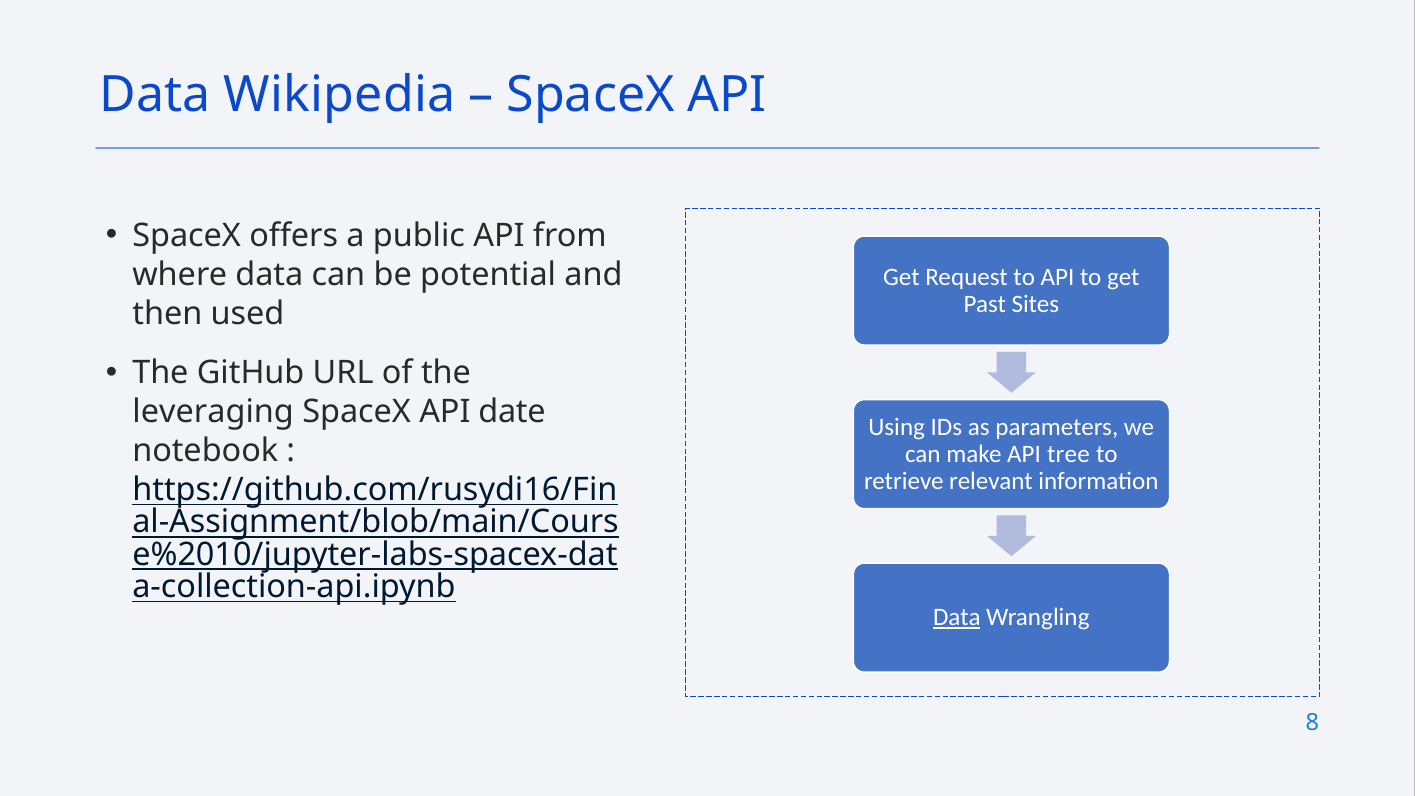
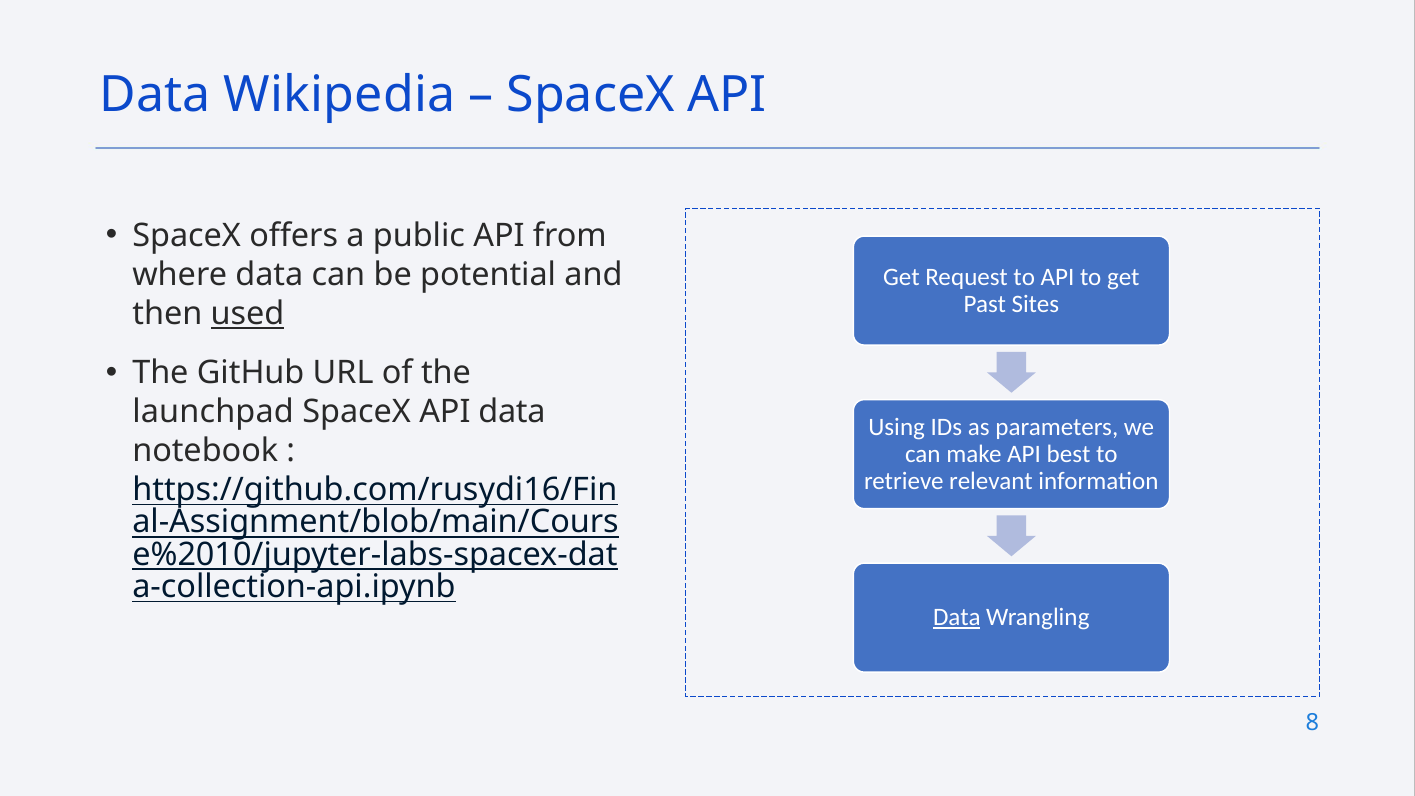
used underline: none -> present (248, 314)
leveraging: leveraging -> launchpad (213, 412)
API date: date -> data (512, 412)
tree: tree -> best (1069, 454)
